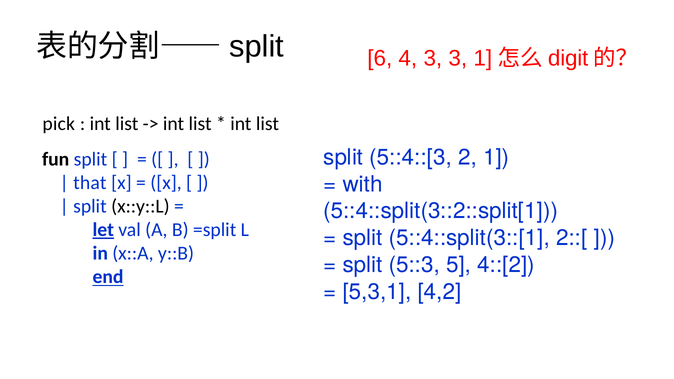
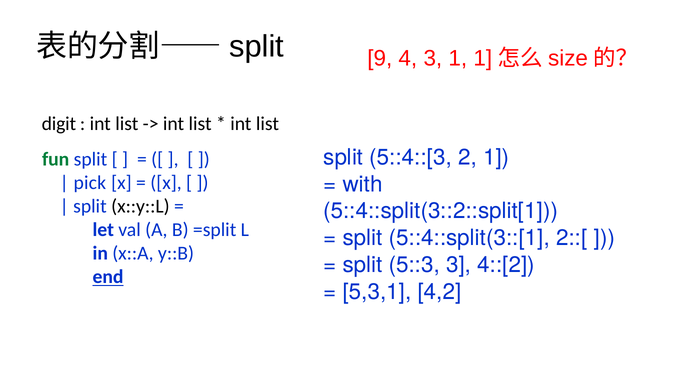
6: 6 -> 9 (380, 58)
3 3: 3 -> 1 (458, 58)
digit: digit -> size (568, 58)
pick: pick -> digit (59, 124)
fun colour: black -> green (56, 159)
that: that -> pick (90, 183)
let underline: present -> none (103, 230)
5::3 5: 5 -> 3 (459, 265)
